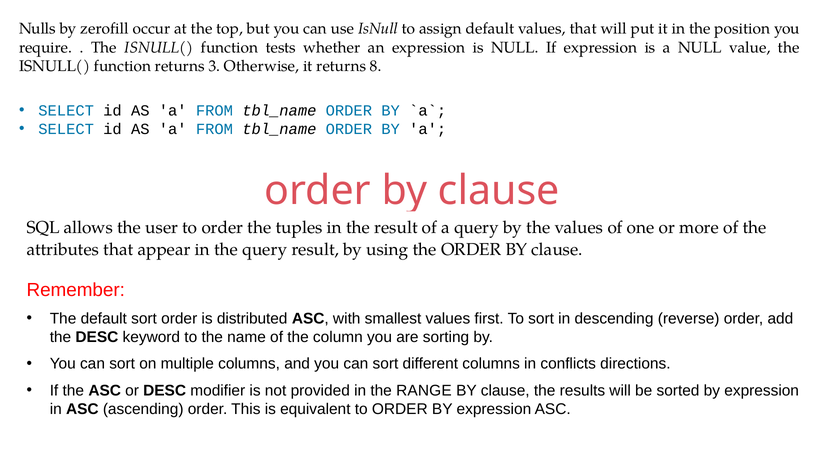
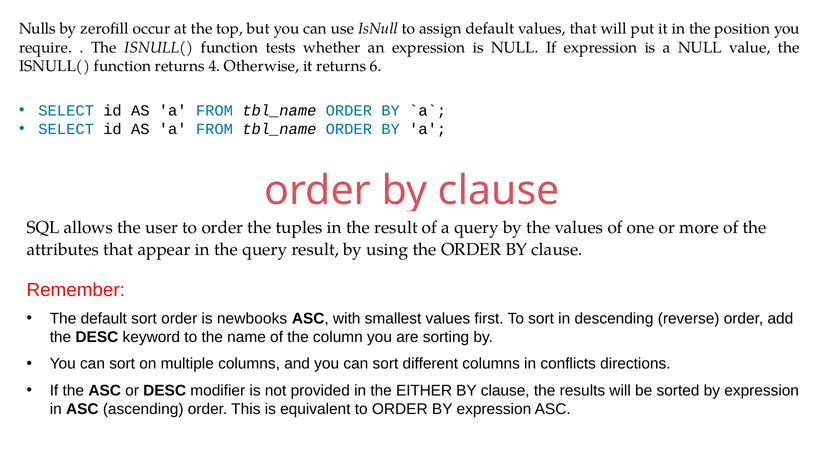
3: 3 -> 4 (214, 66)
8: 8 -> 6 (376, 66)
distributed: distributed -> newbooks (252, 318)
RANGE: RANGE -> EITHER (424, 390)
